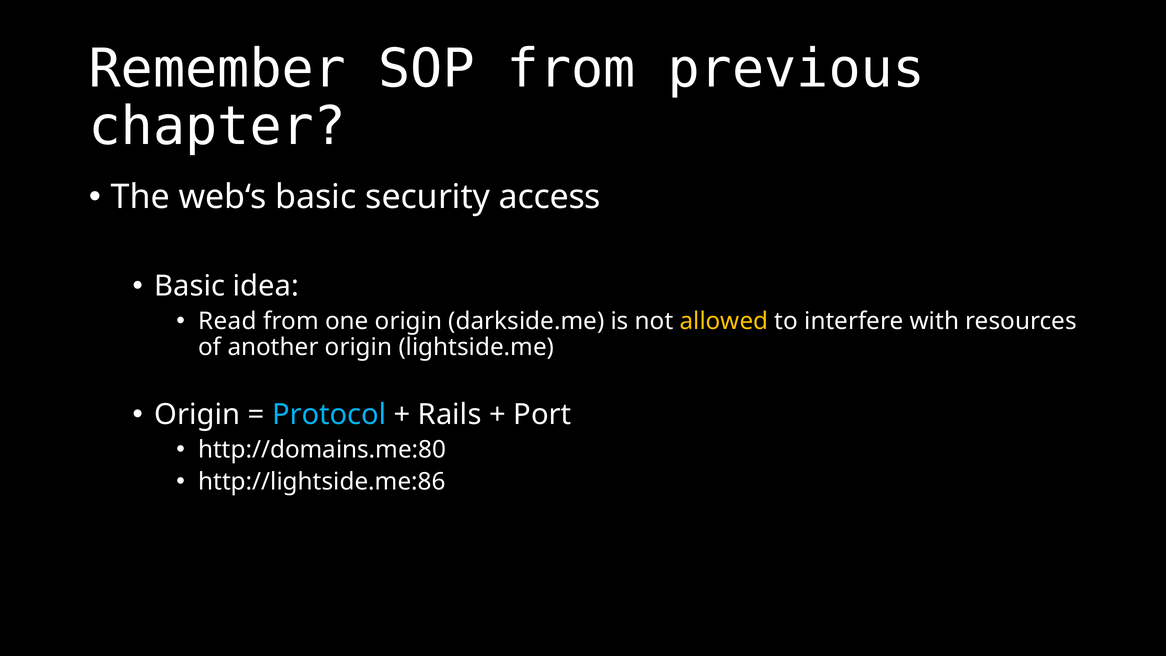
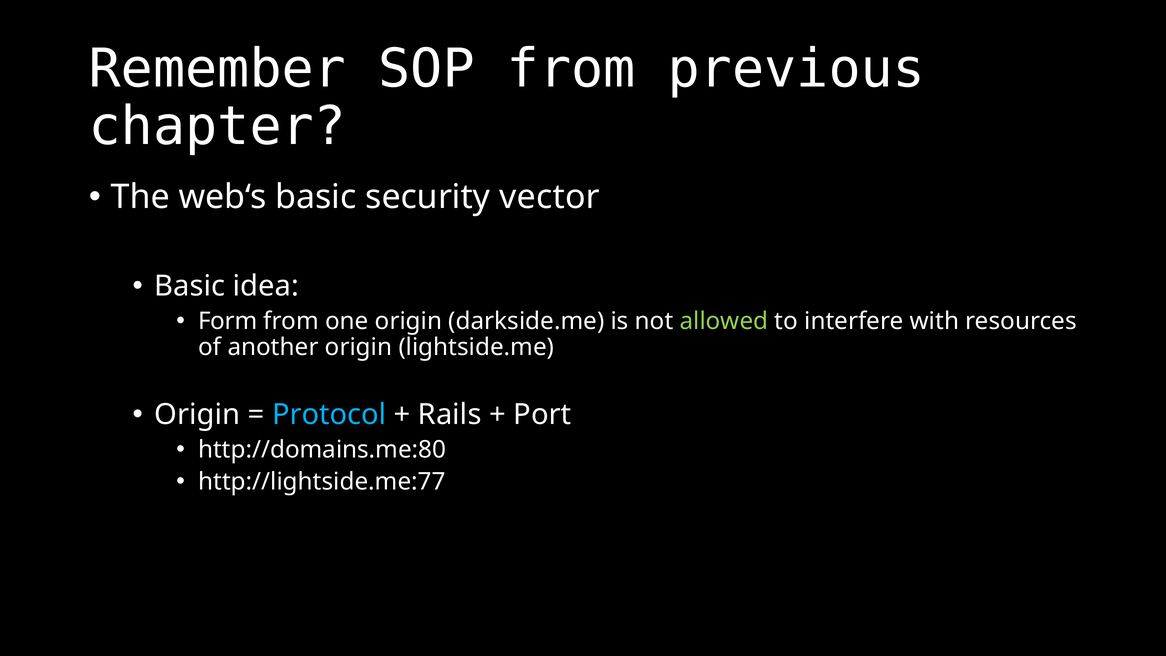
access: access -> vector (550, 197)
Read: Read -> Form (228, 321)
allowed colour: yellow -> light green (724, 321)
http://lightside.me:86: http://lightside.me:86 -> http://lightside.me:77 (322, 482)
